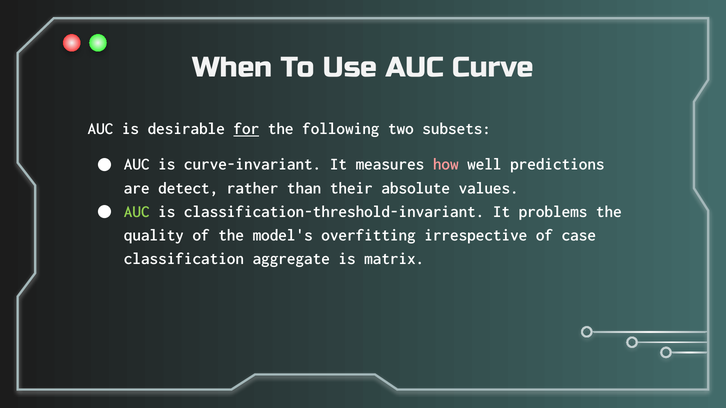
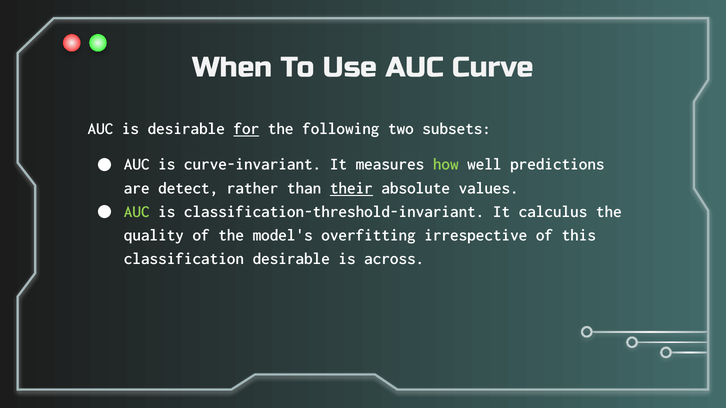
how colour: pink -> light green (446, 164)
their underline: none -> present (351, 188)
problems: problems -> calculus (553, 212)
case: case -> this (579, 235)
classification aggregate: aggregate -> desirable (291, 259)
matrix: matrix -> across (394, 259)
